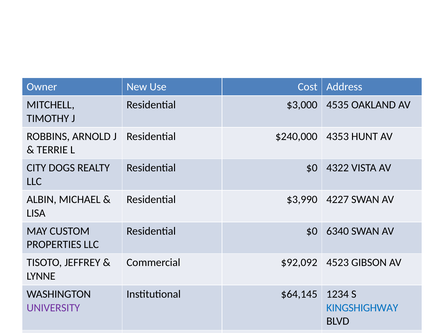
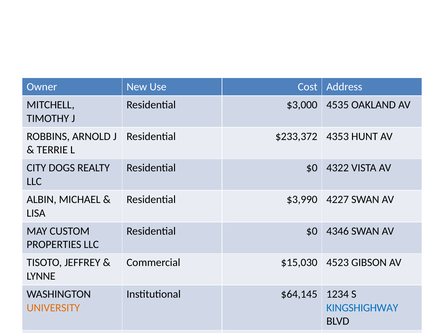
$240,000: $240,000 -> $233,372 (296, 136)
6340: 6340 -> 4346 (338, 231)
$92,092: $92,092 -> $15,030 (299, 263)
UNIVERSITY colour: purple -> orange (53, 308)
